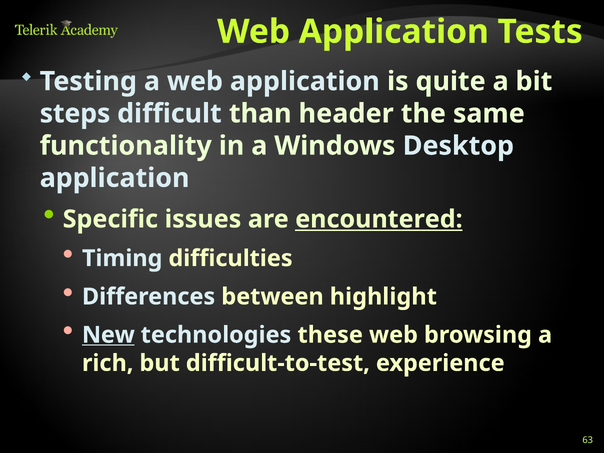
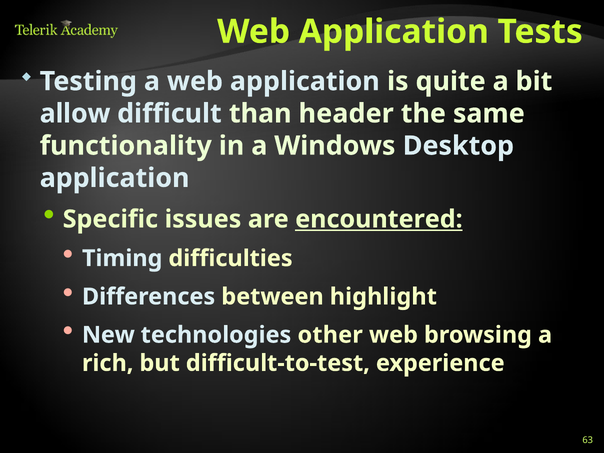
steps: steps -> allow (75, 114)
New underline: present -> none (108, 335)
these: these -> other (330, 335)
